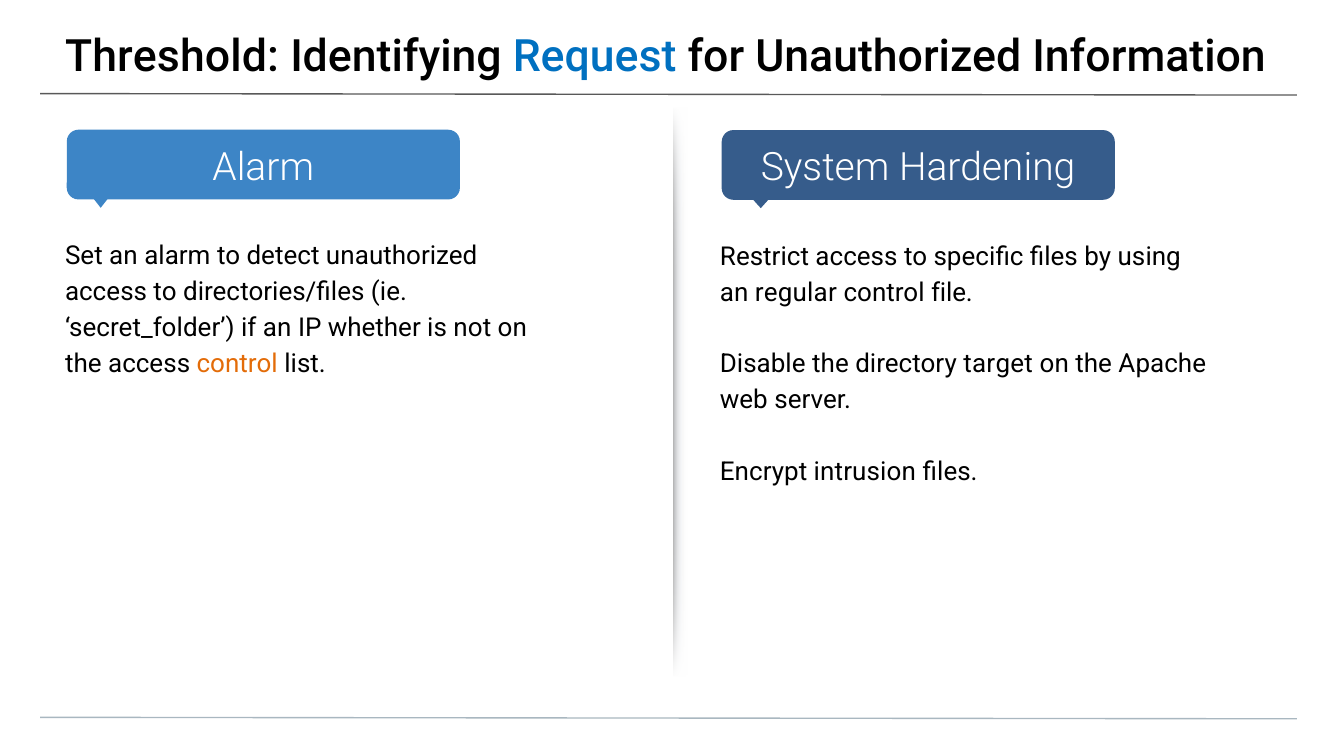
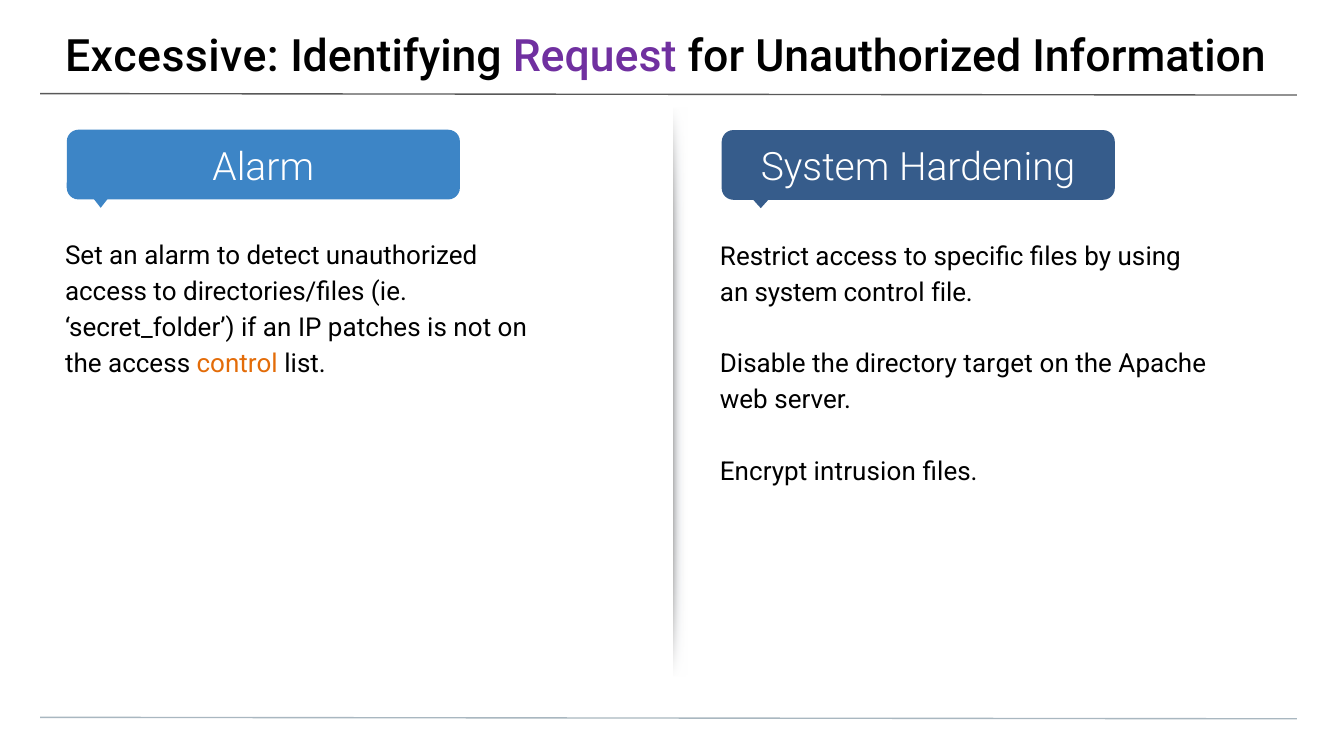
Threshold: Threshold -> Excessive (172, 57)
Request colour: blue -> purple (595, 57)
an regular: regular -> system (796, 293)
whether: whether -> patches (374, 328)
